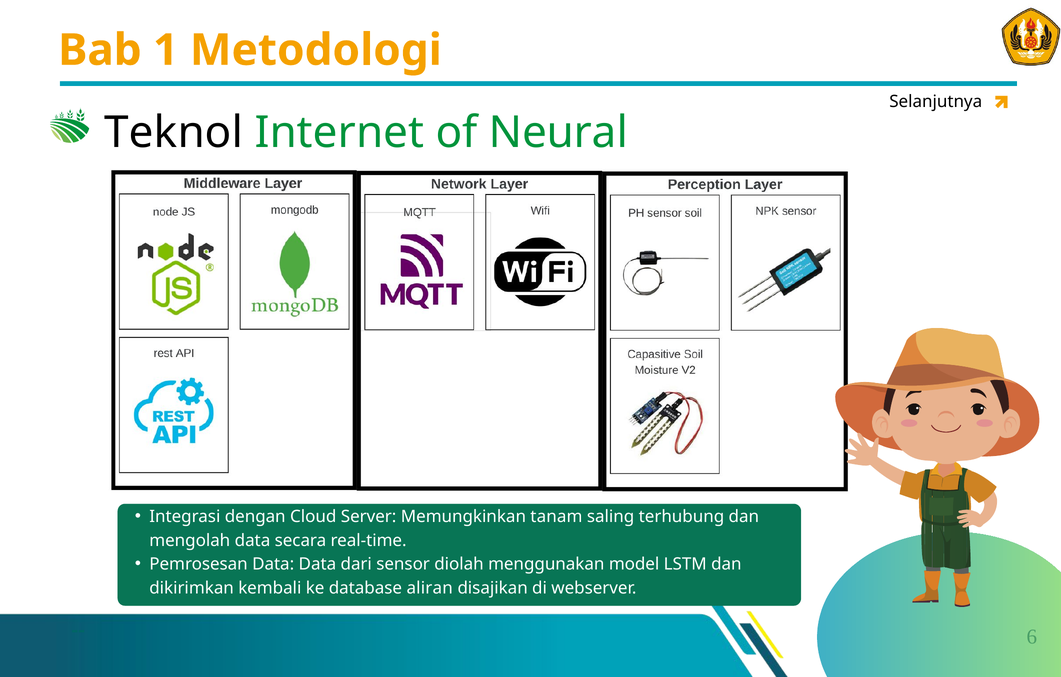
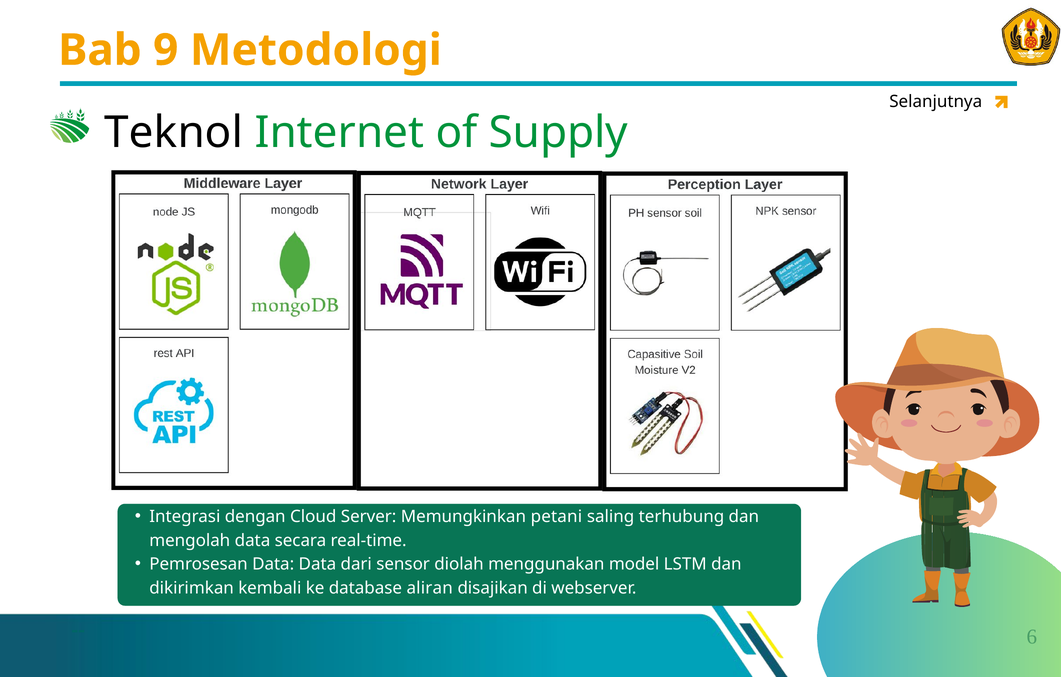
1: 1 -> 9 (166, 50)
Neural: Neural -> Supply (558, 133)
tanam: tanam -> petani (556, 517)
